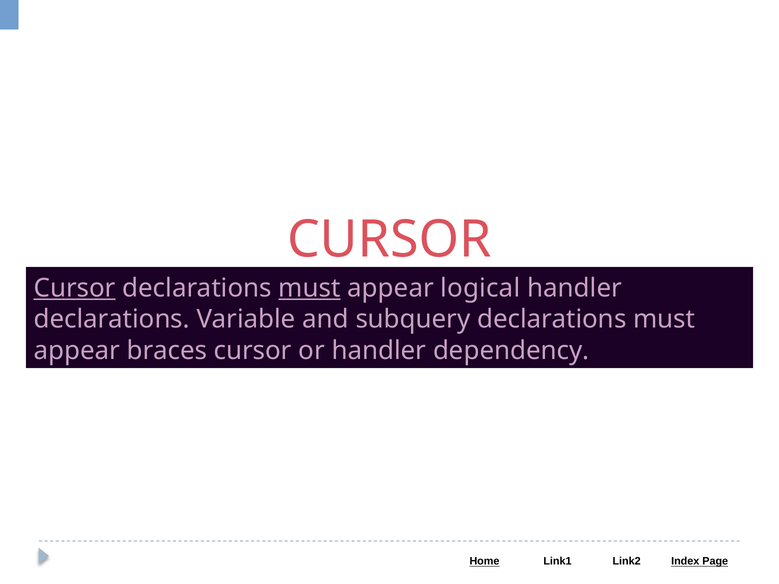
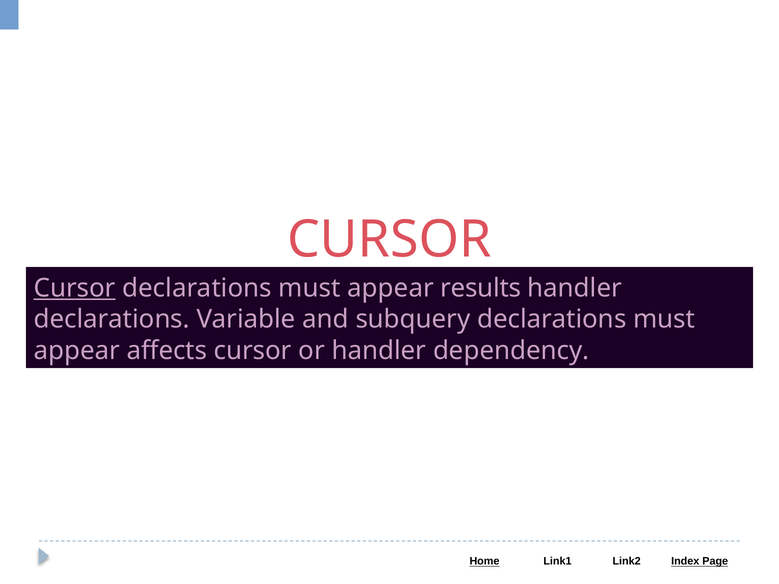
must underline: present -> none (310, 288)
logical: logical -> results (481, 288)
braces: braces -> affects (167, 351)
